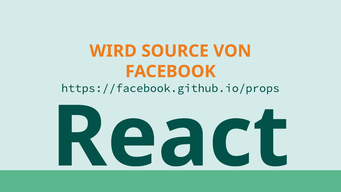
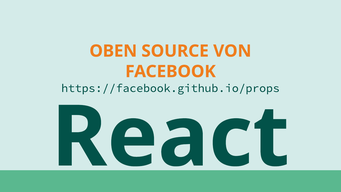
WIRD: WIRD -> OBEN (113, 51)
